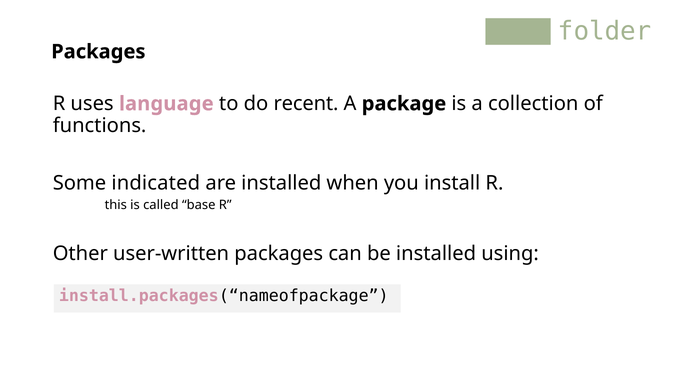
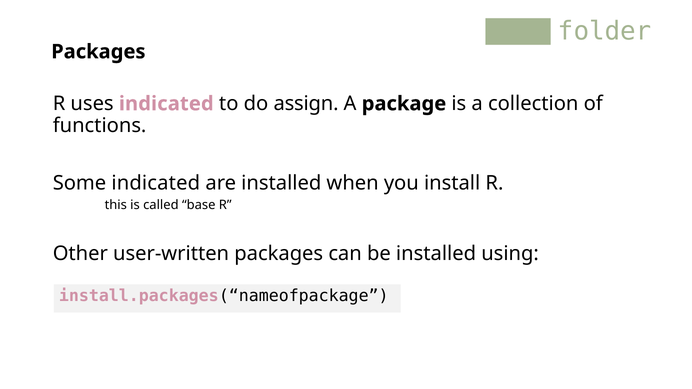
uses language: language -> indicated (166, 104)
recent: recent -> assign (306, 104)
